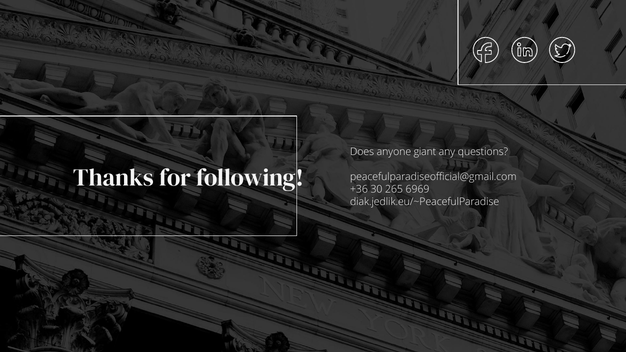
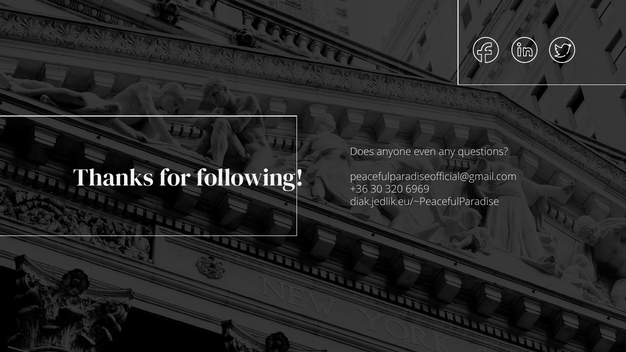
giant: giant -> even (425, 152)
265: 265 -> 320 (394, 189)
